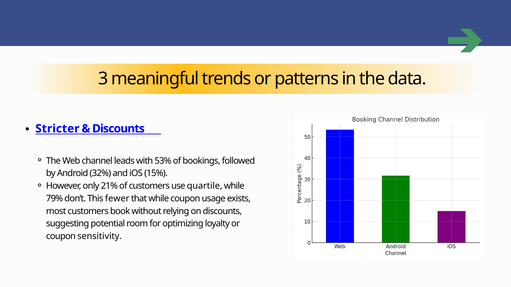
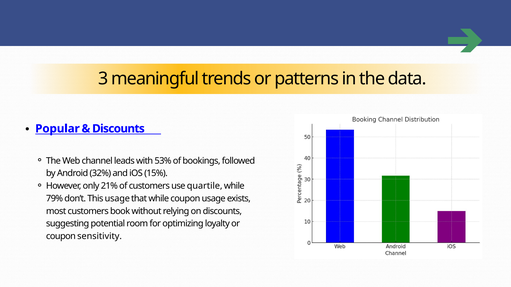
Stricter: Stricter -> Popular (57, 129)
This fewer: fewer -> usage (117, 199)
